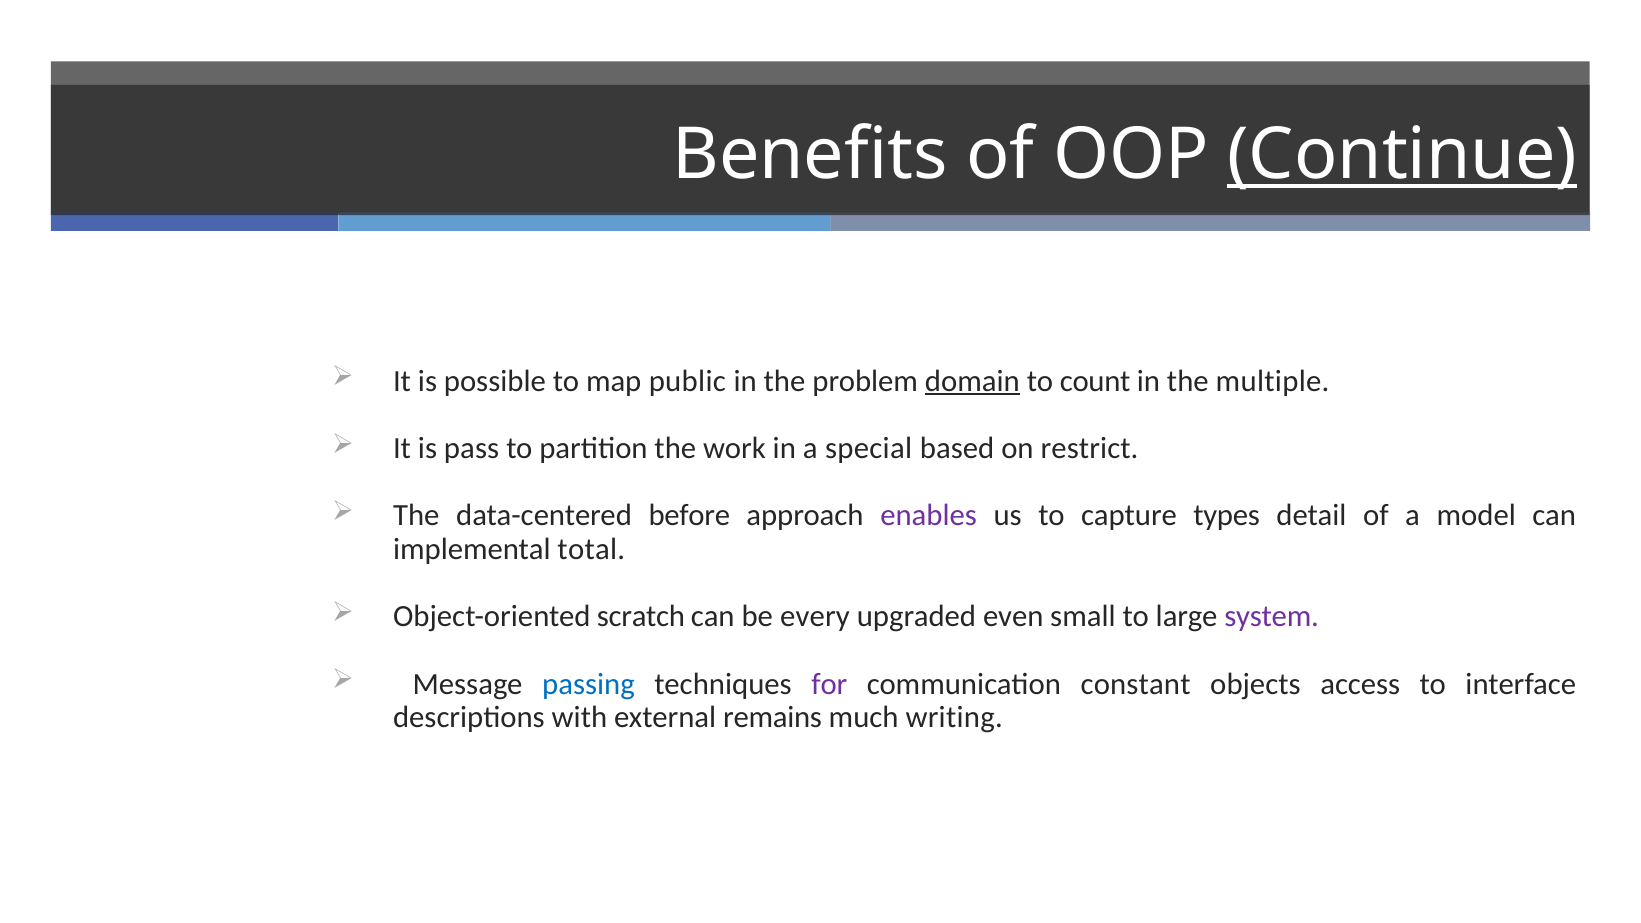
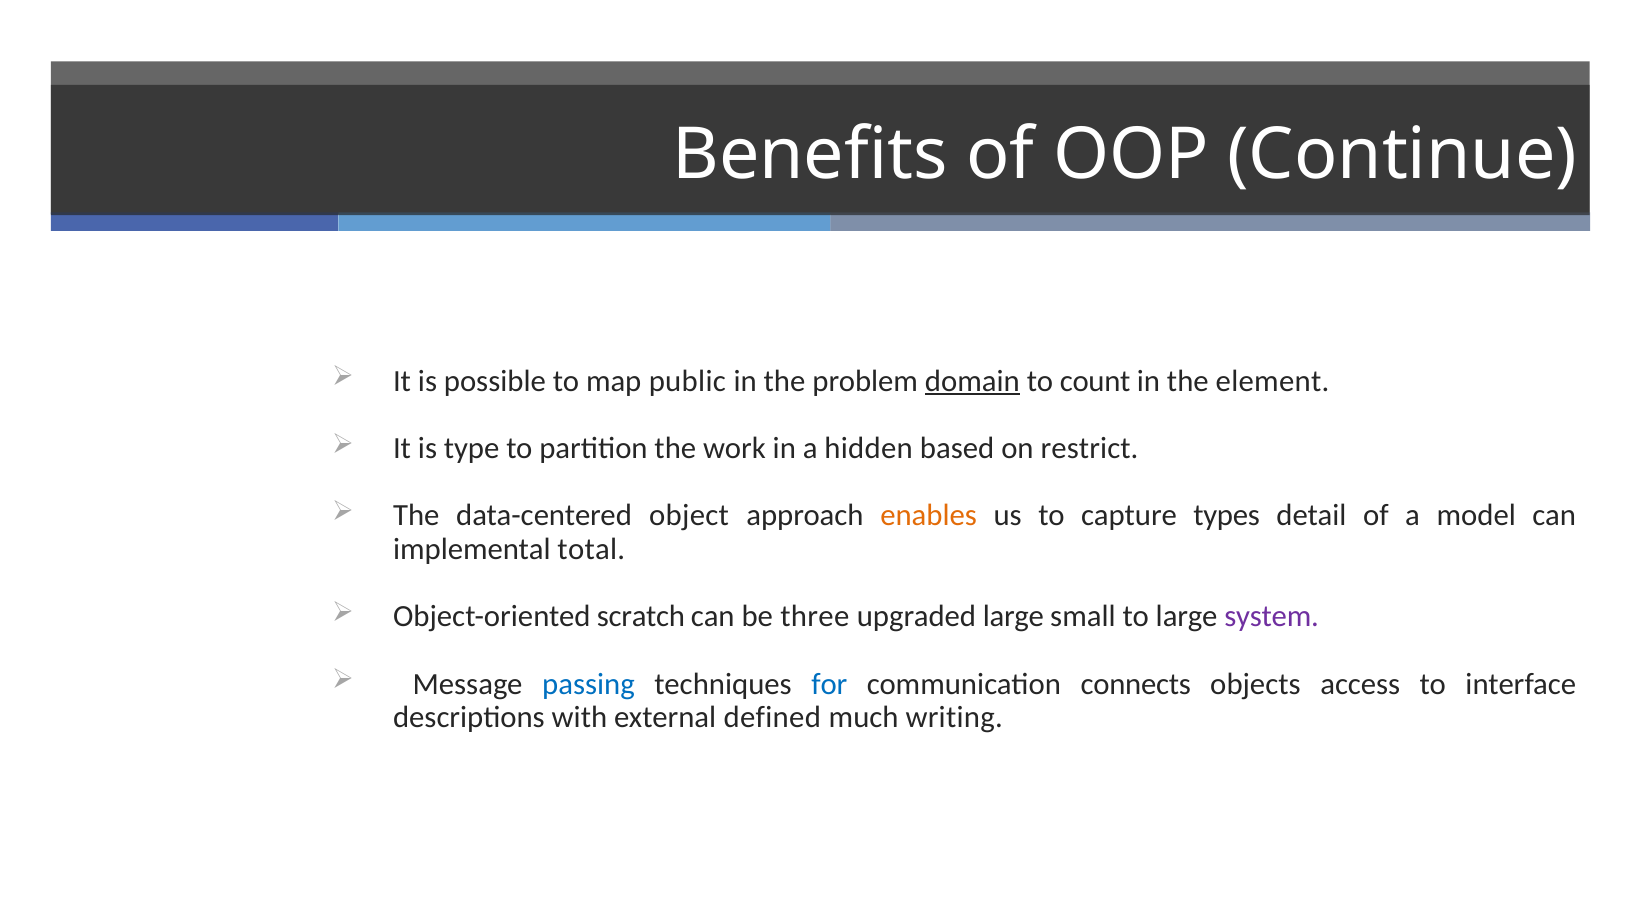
Continue underline: present -> none (1402, 155)
multiple: multiple -> element (1273, 381)
pass: pass -> type (472, 448)
special: special -> hidden (869, 448)
before: before -> object (689, 516)
enables colour: purple -> orange (929, 516)
every: every -> three (815, 617)
upgraded even: even -> large (1013, 617)
for colour: purple -> blue (829, 684)
constant: constant -> connects (1136, 684)
remains: remains -> defined (772, 717)
